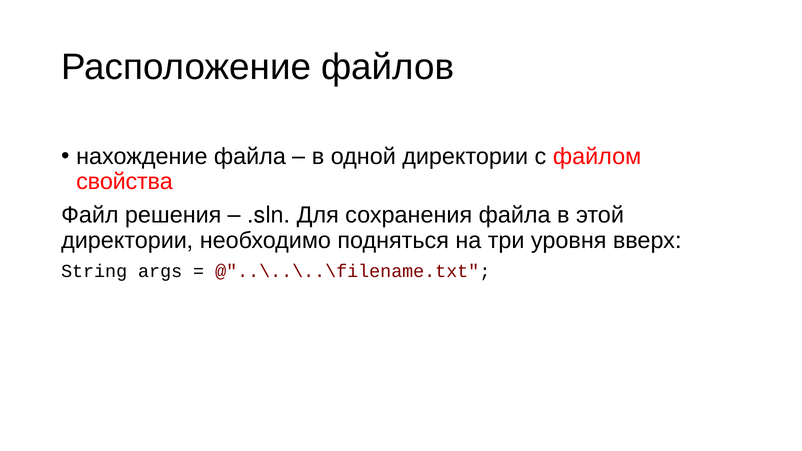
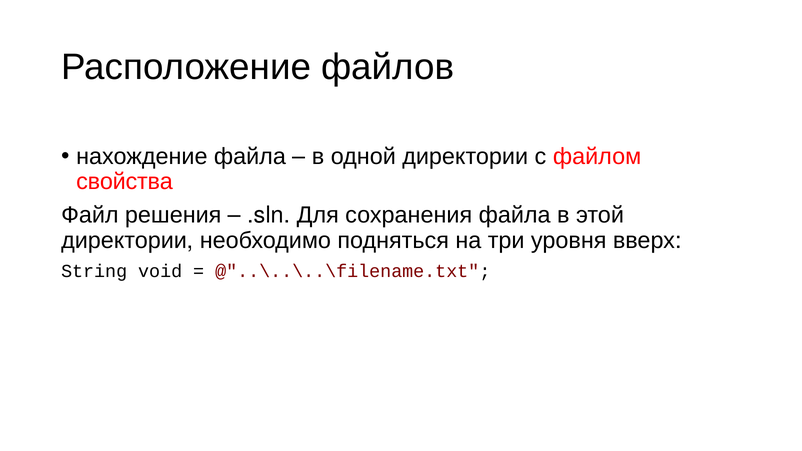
args: args -> void (160, 271)
